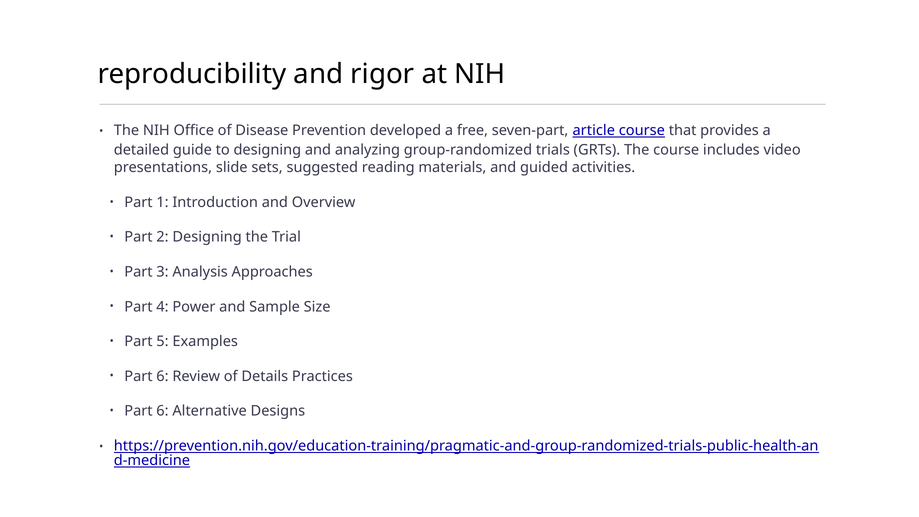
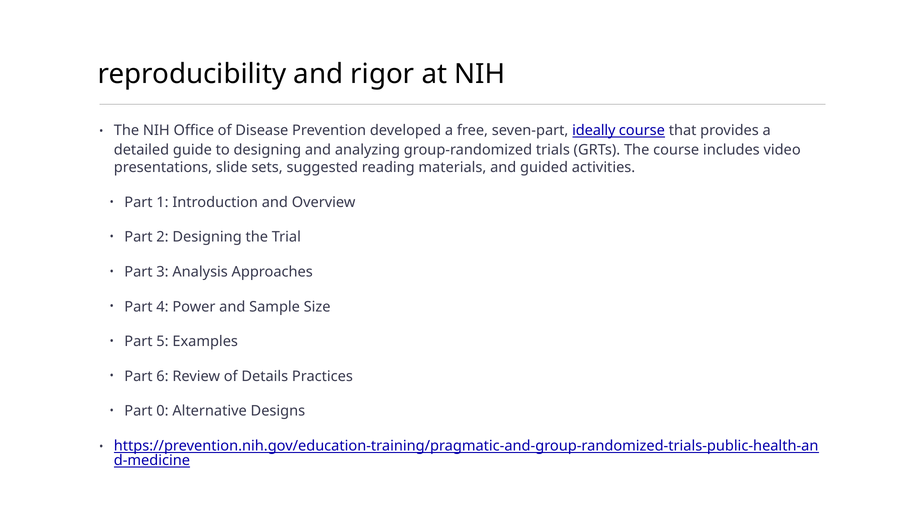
article: article -> ideally (594, 130)
6: 6 -> 0 (162, 411)
